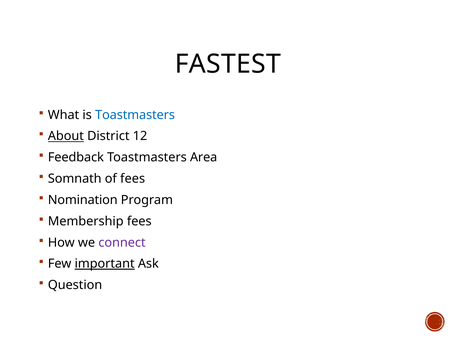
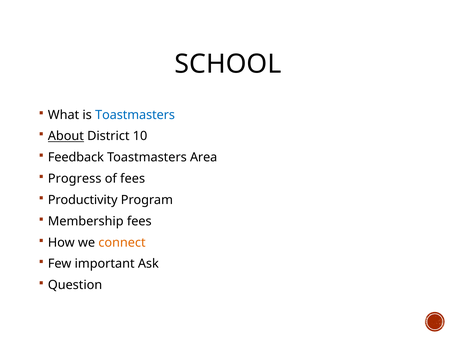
FASTEST: FASTEST -> SCHOOL (228, 64)
12: 12 -> 10 (140, 136)
Somnath: Somnath -> Progress (75, 179)
Nomination: Nomination -> Productivity (83, 200)
connect colour: purple -> orange (122, 242)
important underline: present -> none (105, 264)
